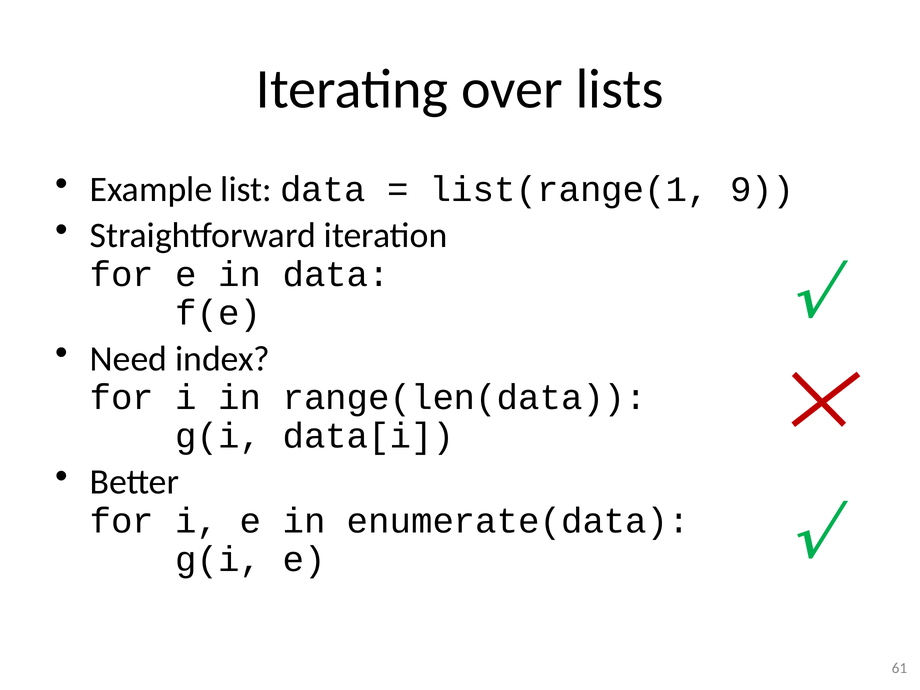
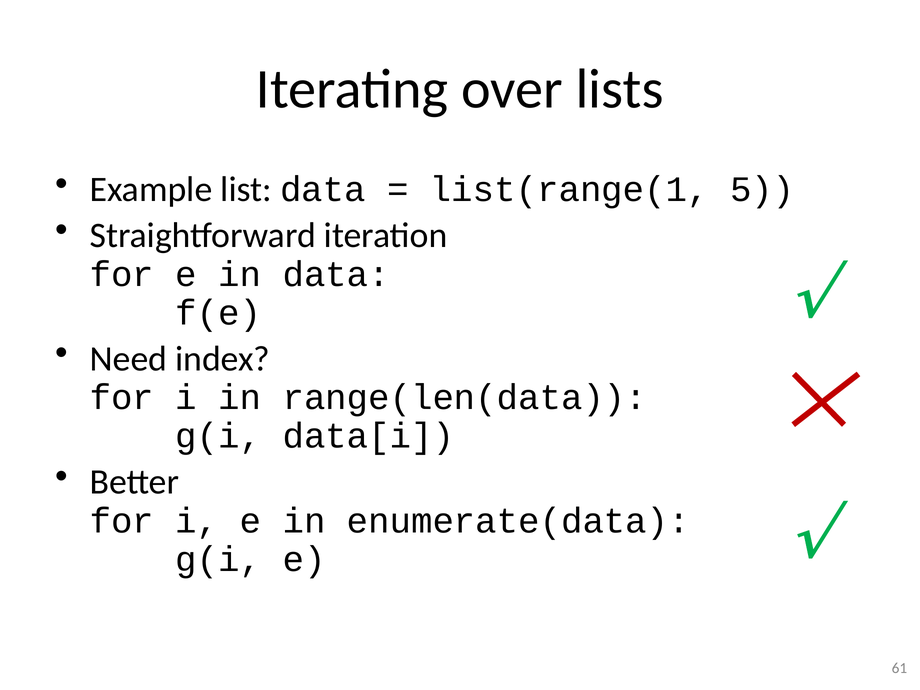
9: 9 -> 5 (762, 190)
